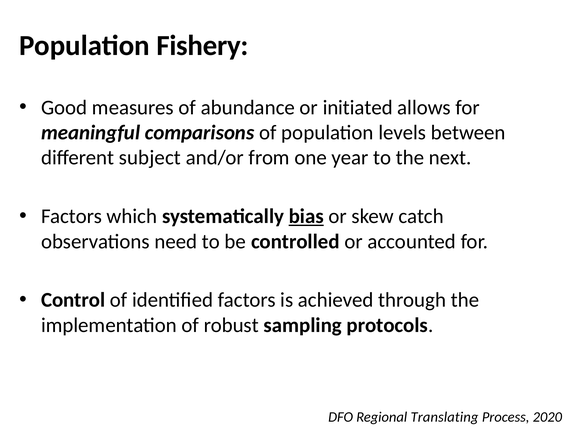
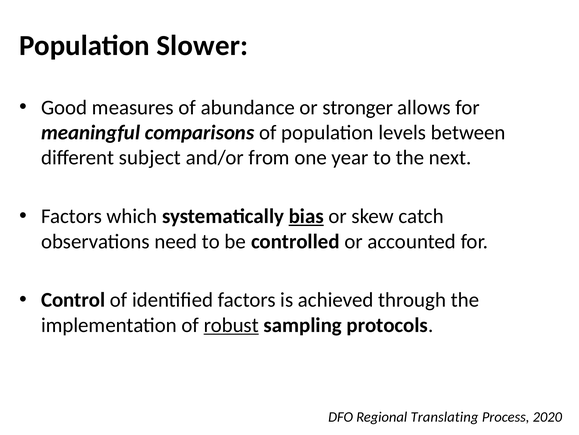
Fishery: Fishery -> Slower (202, 45)
initiated: initiated -> stronger (358, 107)
robust underline: none -> present (231, 325)
